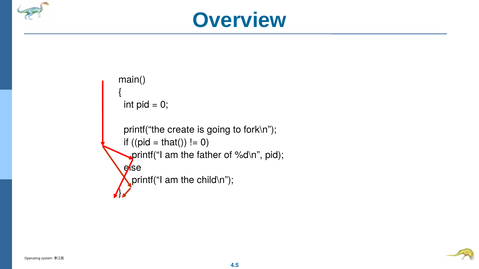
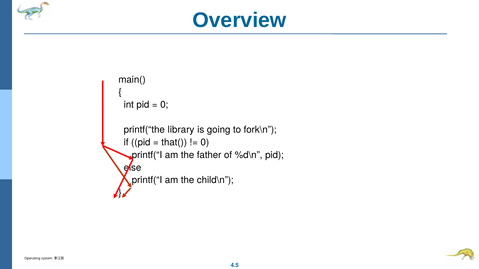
create: create -> library (181, 130)
